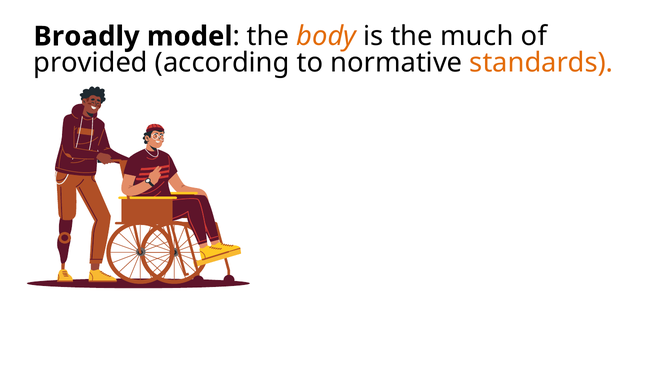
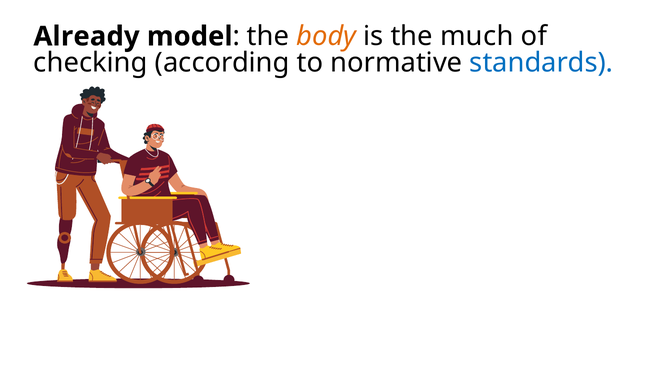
Broadly: Broadly -> Already (87, 36)
provided: provided -> checking (91, 63)
standards colour: orange -> blue (541, 63)
